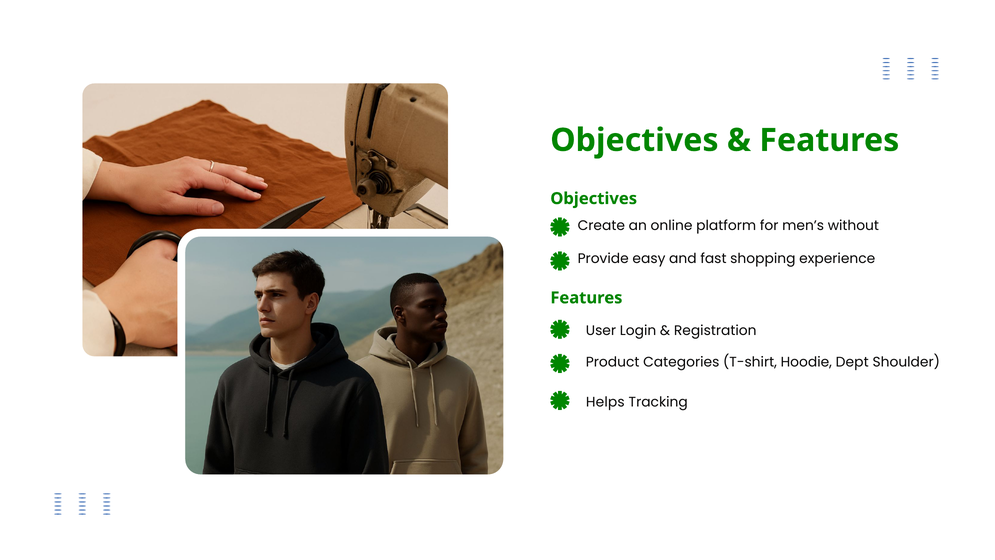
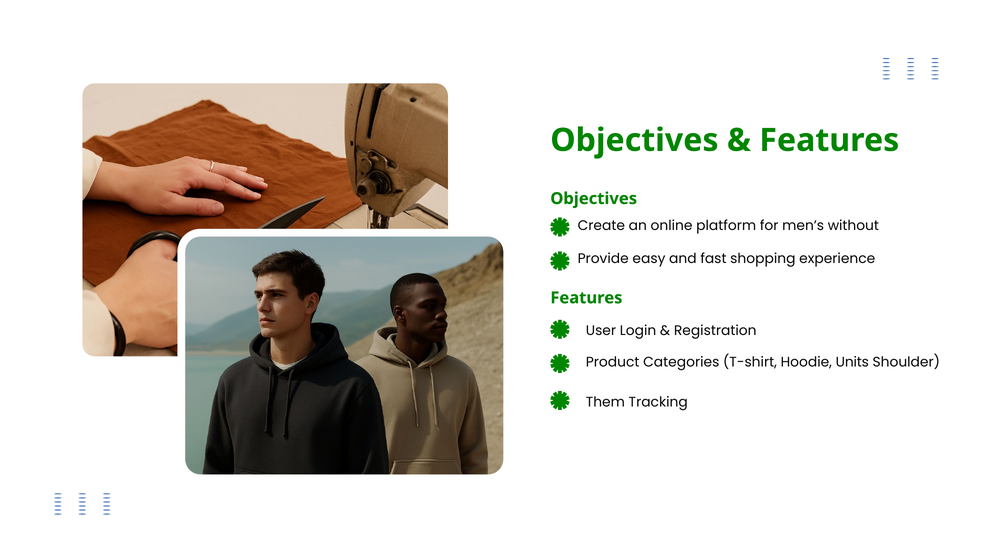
Dept: Dept -> Units (852, 362)
Helps: Helps -> Them (605, 402)
